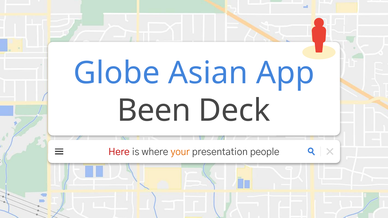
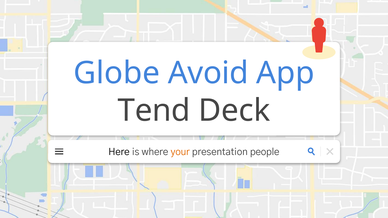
Asian: Asian -> Avoid (208, 73)
Been: Been -> Tend (154, 111)
Here colour: red -> black (119, 152)
